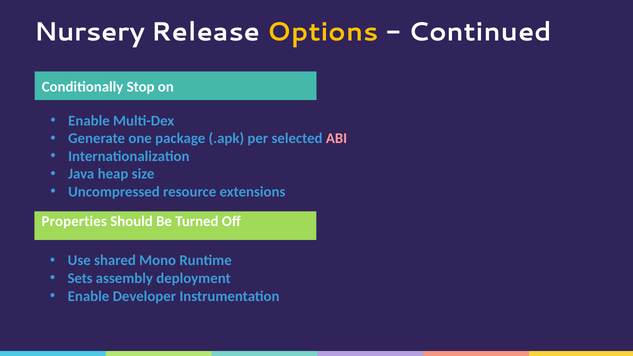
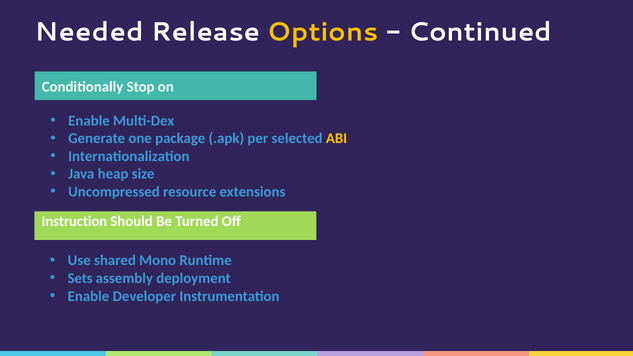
Nursery: Nursery -> Needed (89, 32)
ABI colour: pink -> yellow (337, 138)
Properties: Properties -> Instruction (74, 221)
